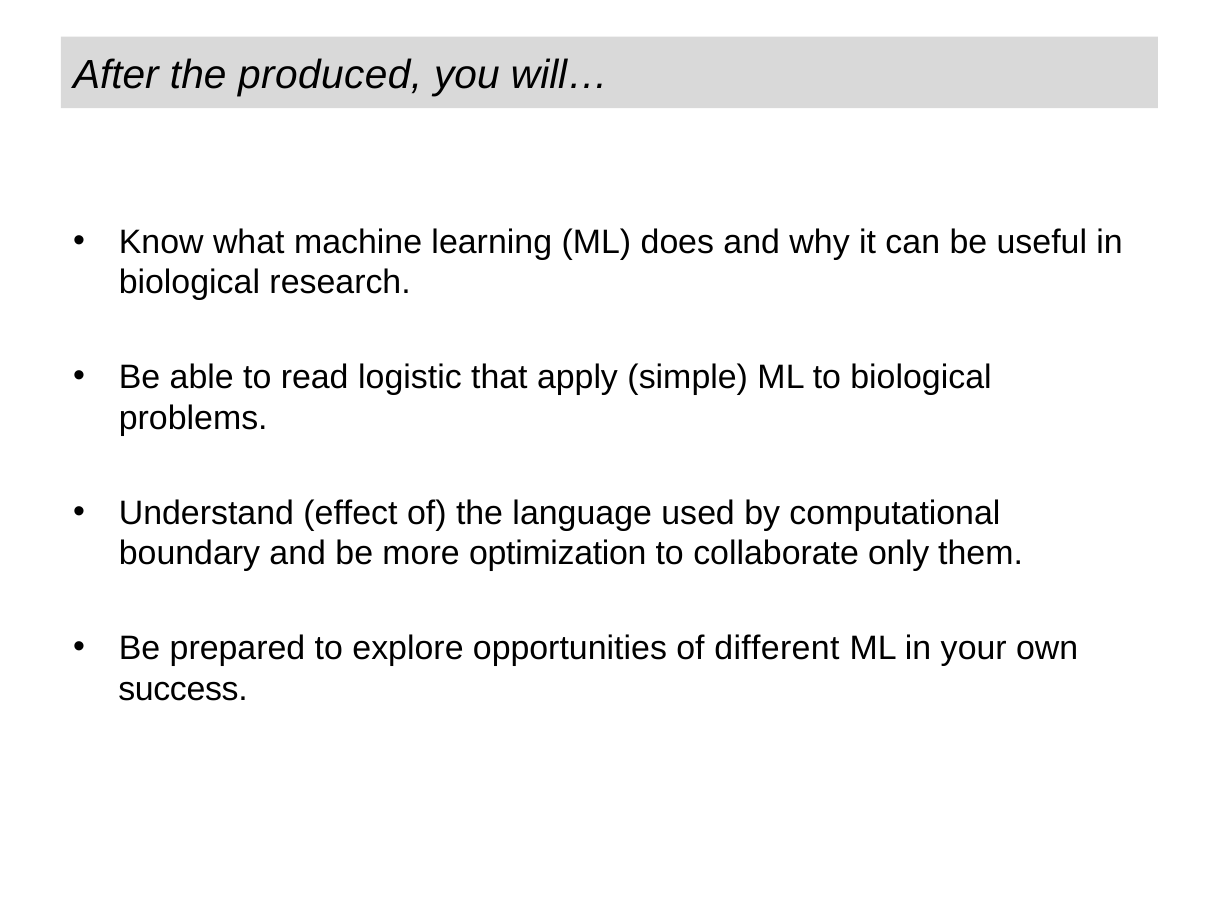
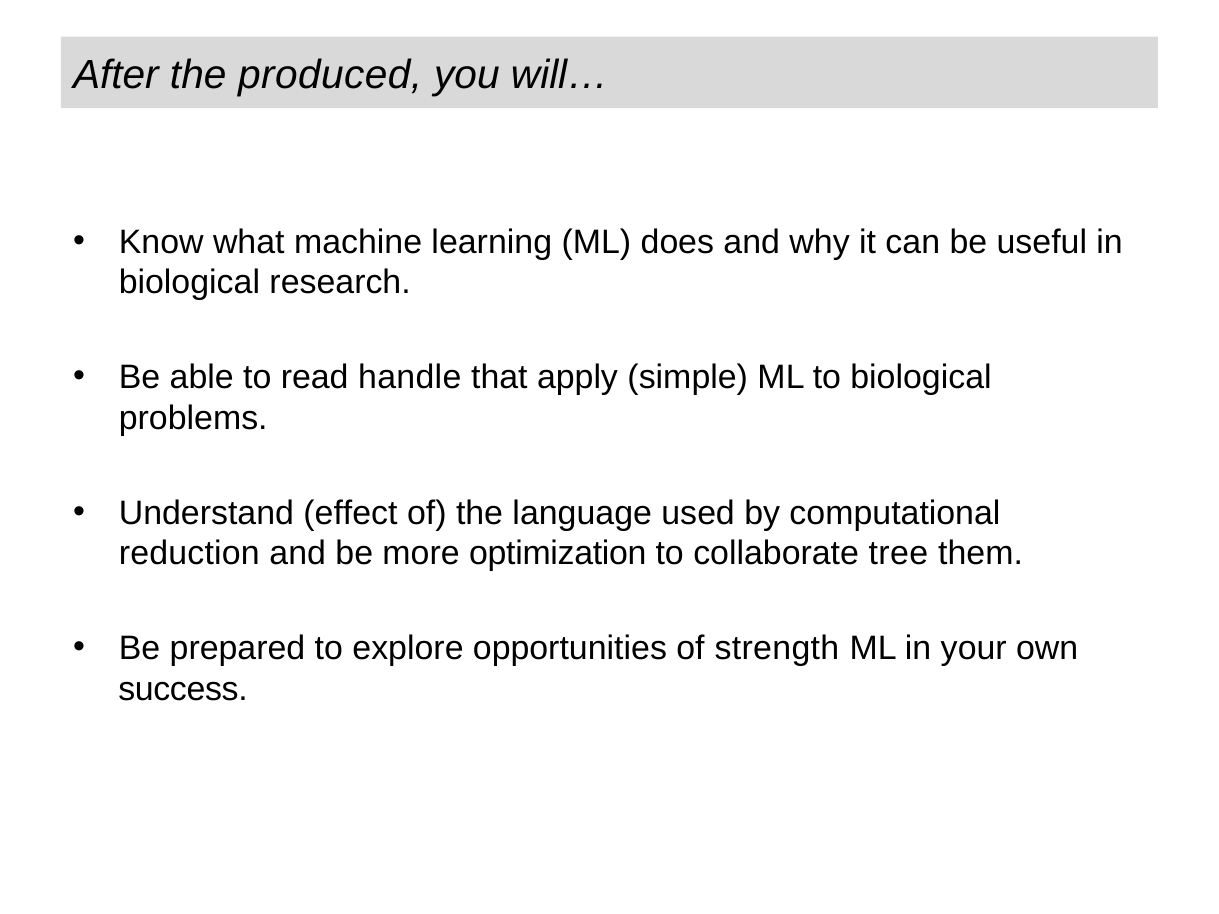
logistic: logistic -> handle (410, 378)
boundary: boundary -> reduction (189, 554)
only: only -> tree (898, 554)
different: different -> strength (777, 649)
